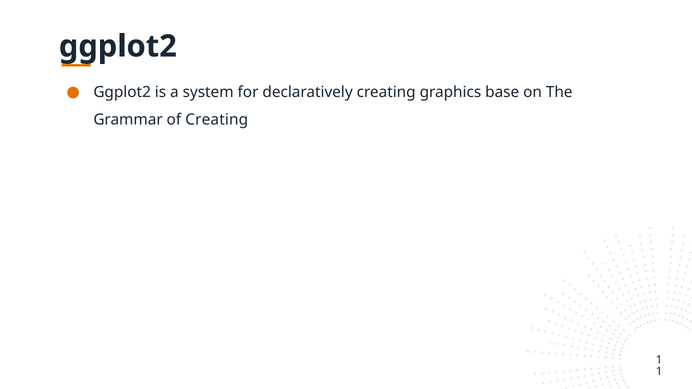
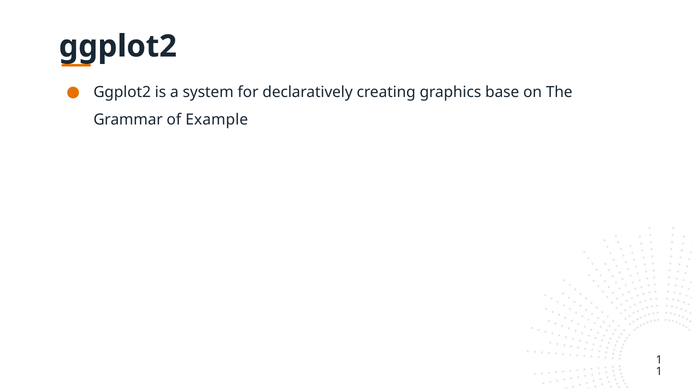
of Creating: Creating -> Example (217, 120)
